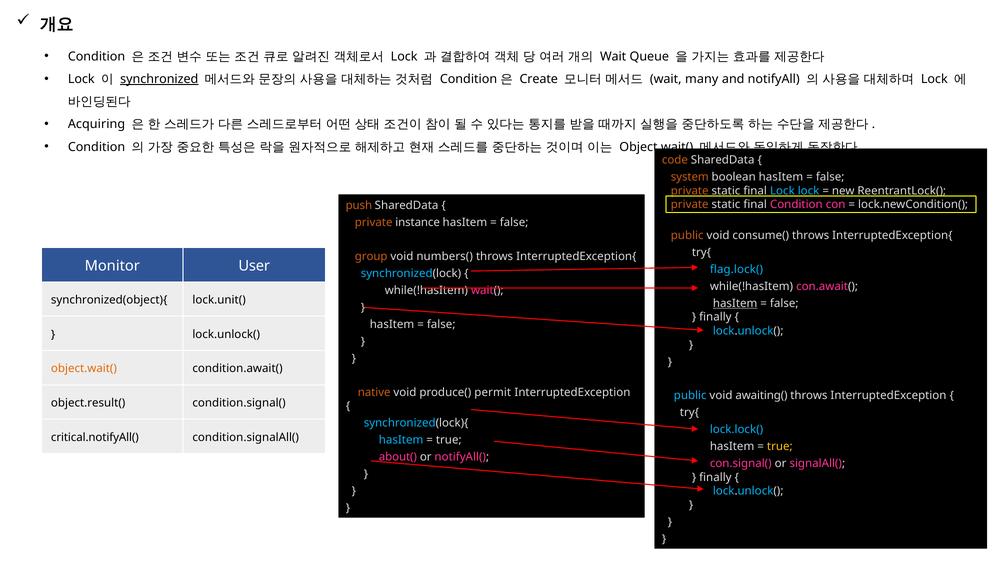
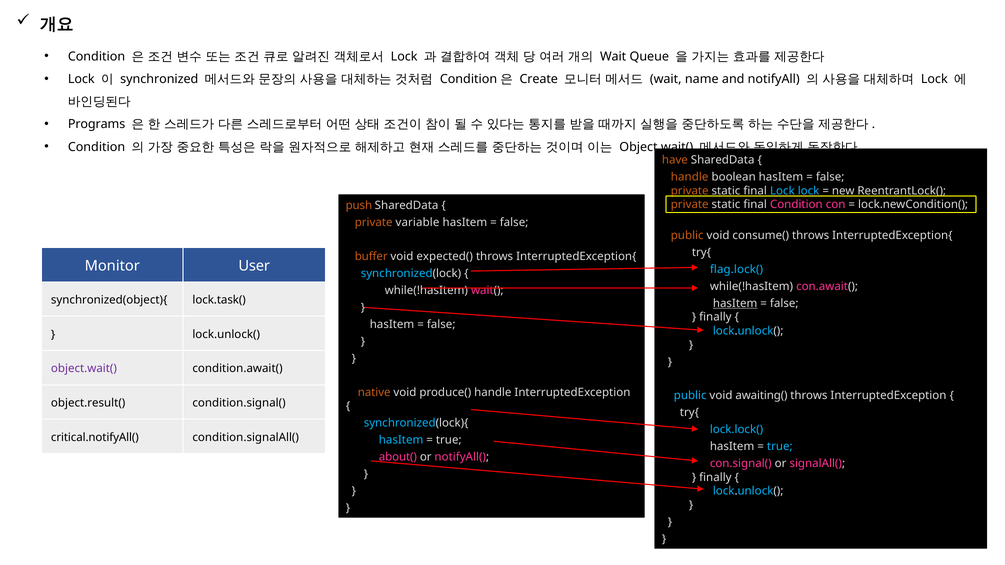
synchronized underline: present -> none (159, 79)
many: many -> name (702, 79)
Acquiring: Acquiring -> Programs (97, 124)
code: code -> have (675, 160)
system: system -> handle (690, 177)
instance: instance -> variable (418, 223)
group: group -> buffer (371, 257)
numbers(: numbers( -> expected( (445, 257)
lock.unit(: lock.unit( -> lock.task( (219, 300)
object.wait( colour: orange -> purple (84, 369)
produce( permit: permit -> handle (493, 393)
true colour: yellow -> light blue (780, 447)
